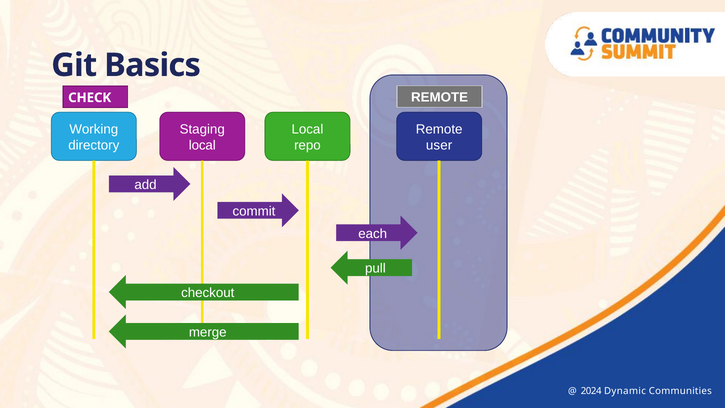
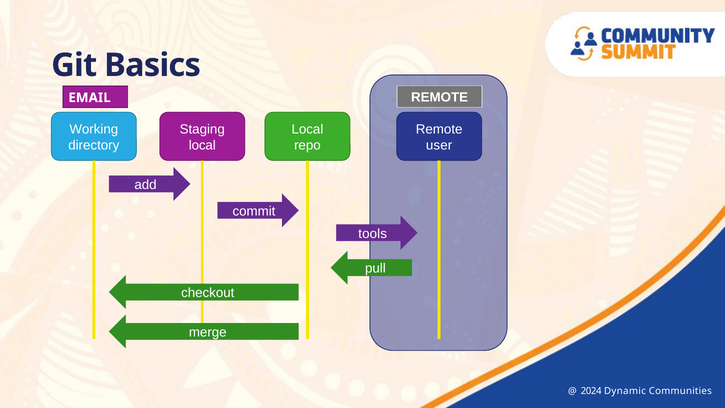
CHECK: CHECK -> EMAIL (90, 98)
each: each -> tools (373, 233)
